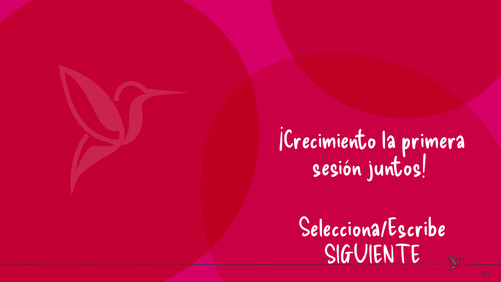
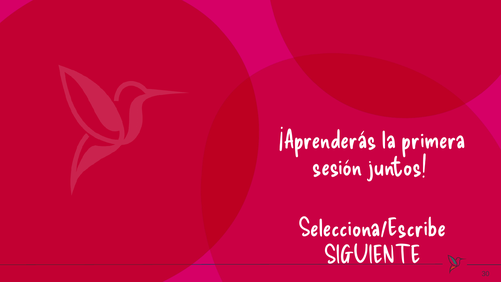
¡Crecimiento: ¡Crecimiento -> ¡Aprenderás (328, 140)
